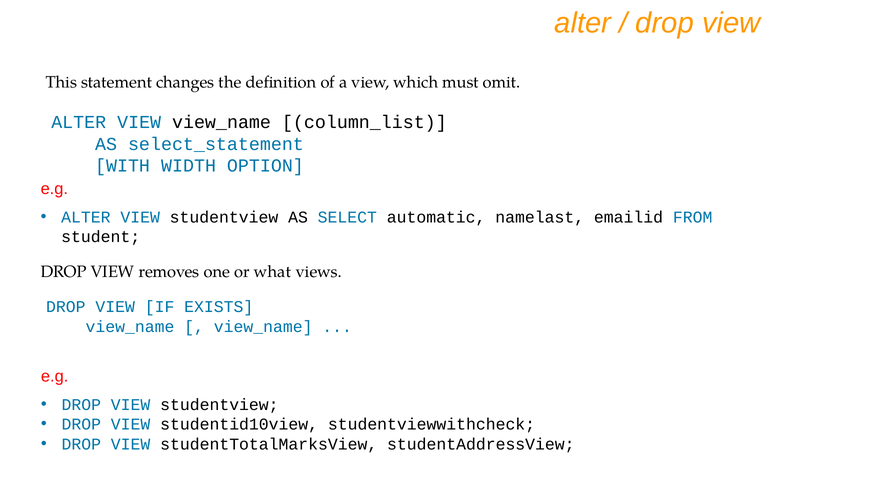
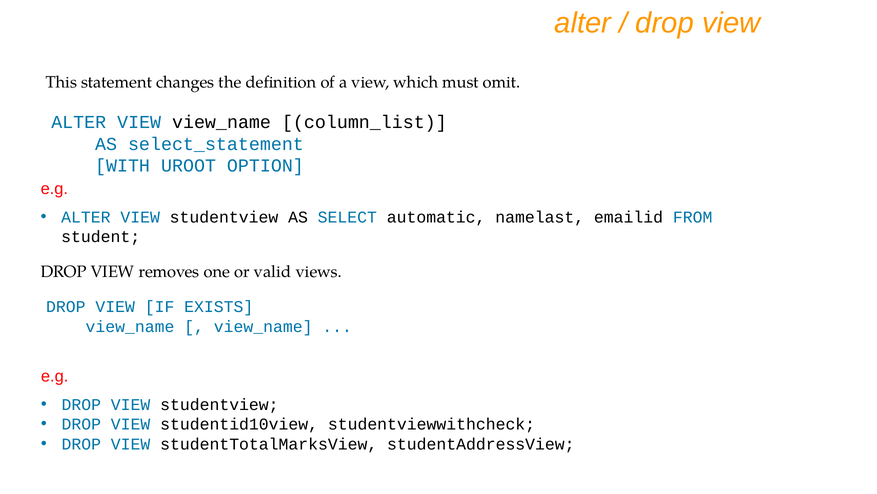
WIDTH: WIDTH -> UROOT (189, 166)
what: what -> valid (272, 271)
